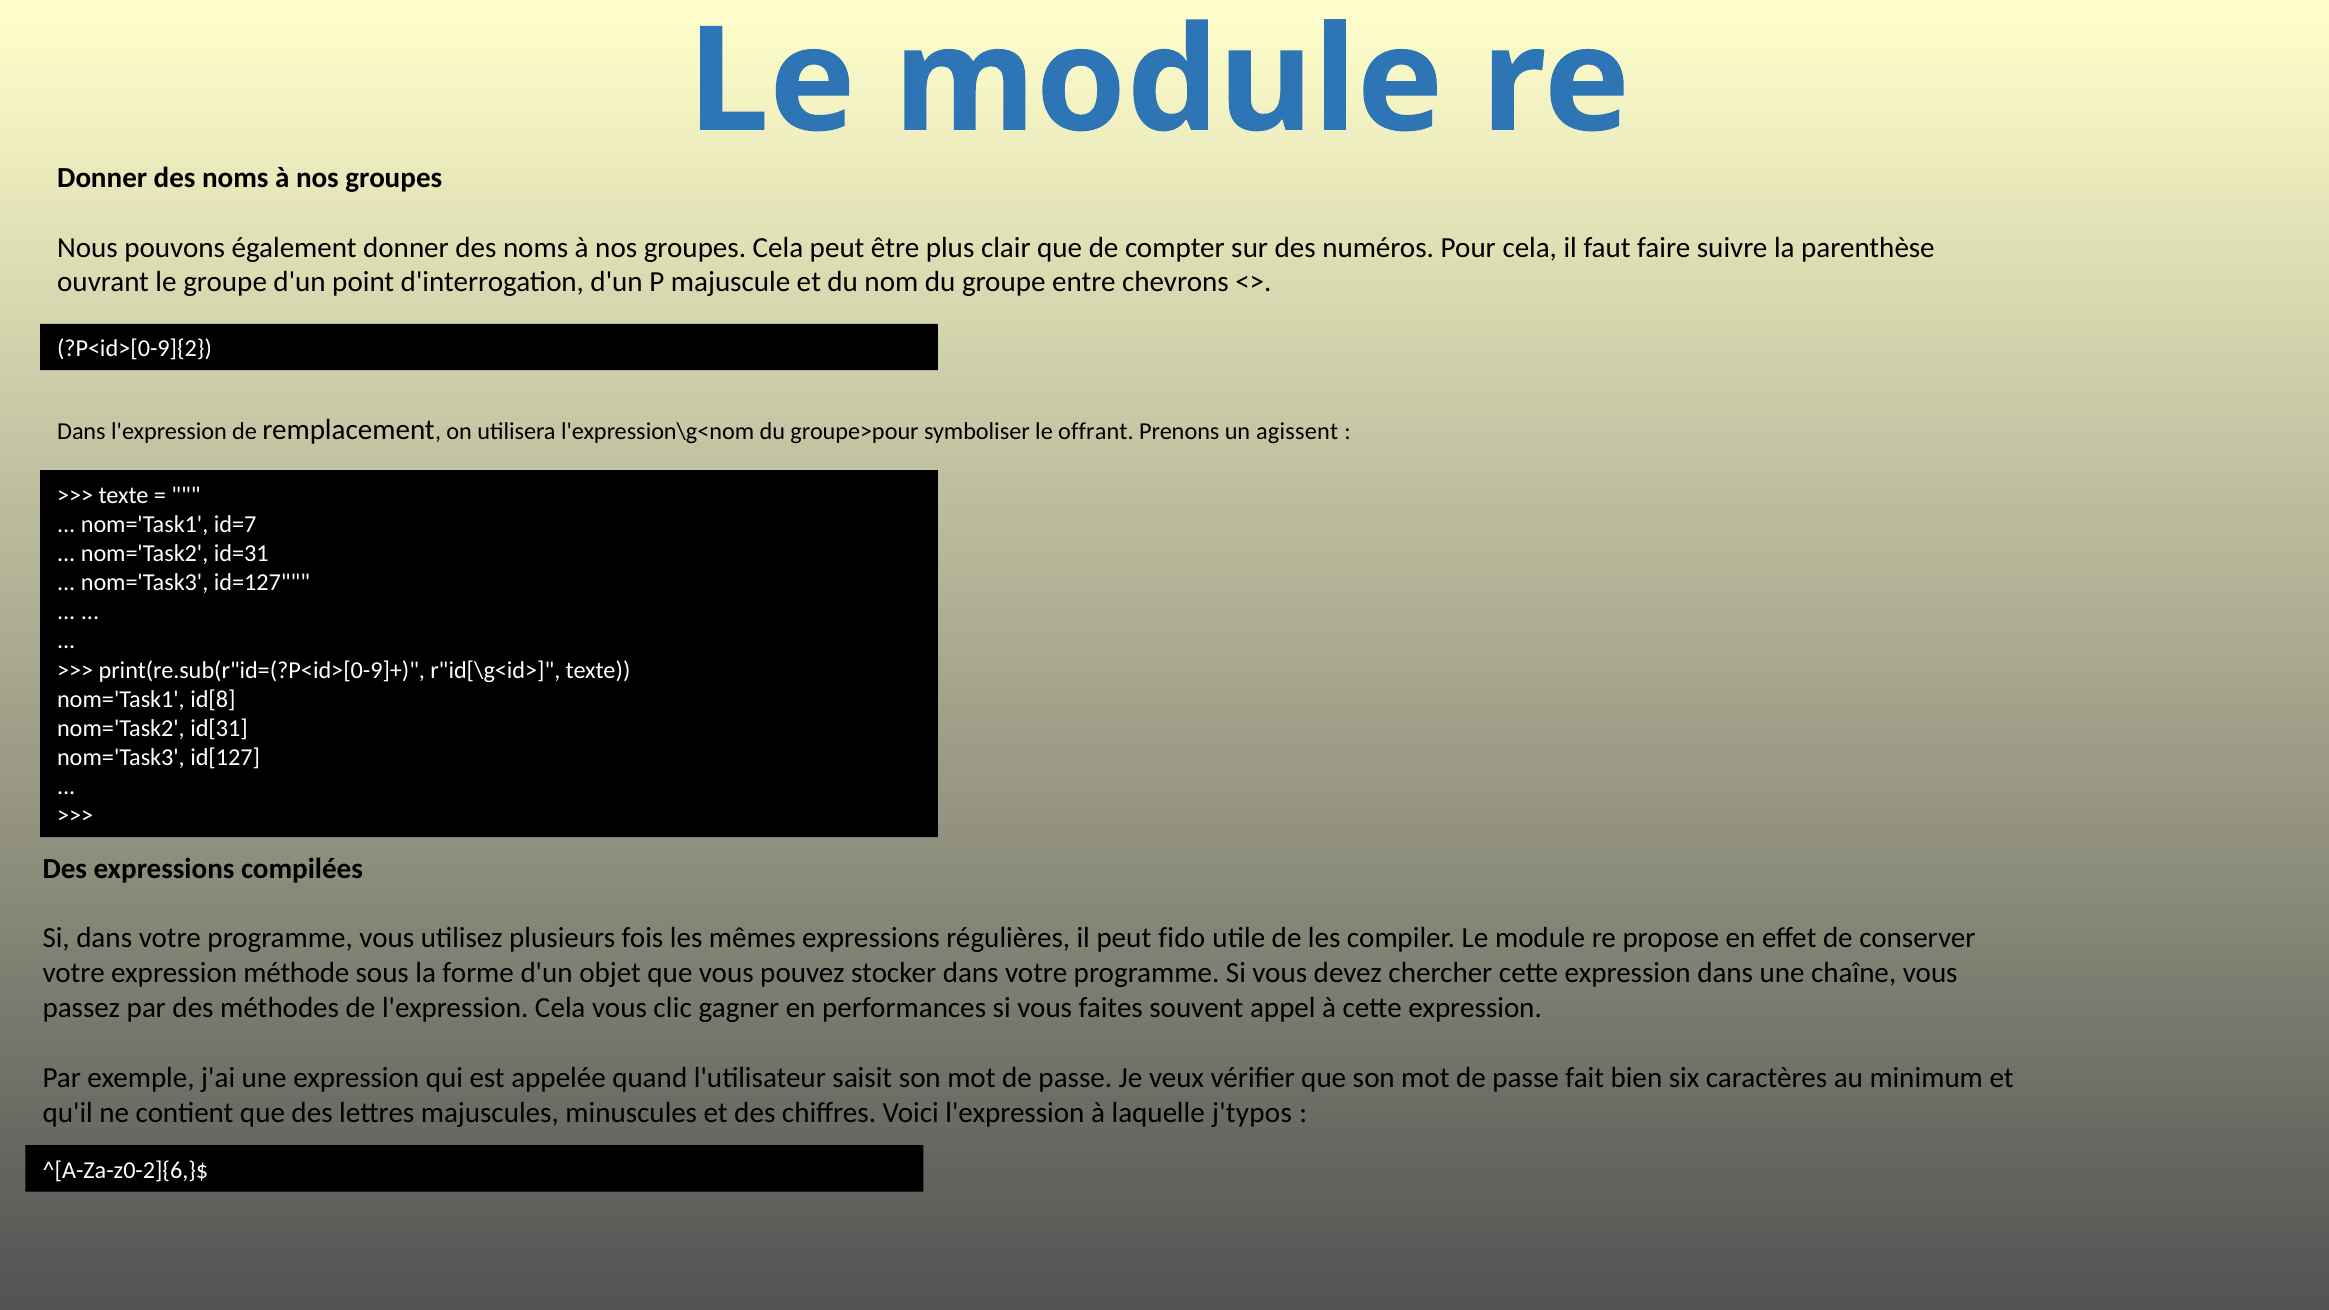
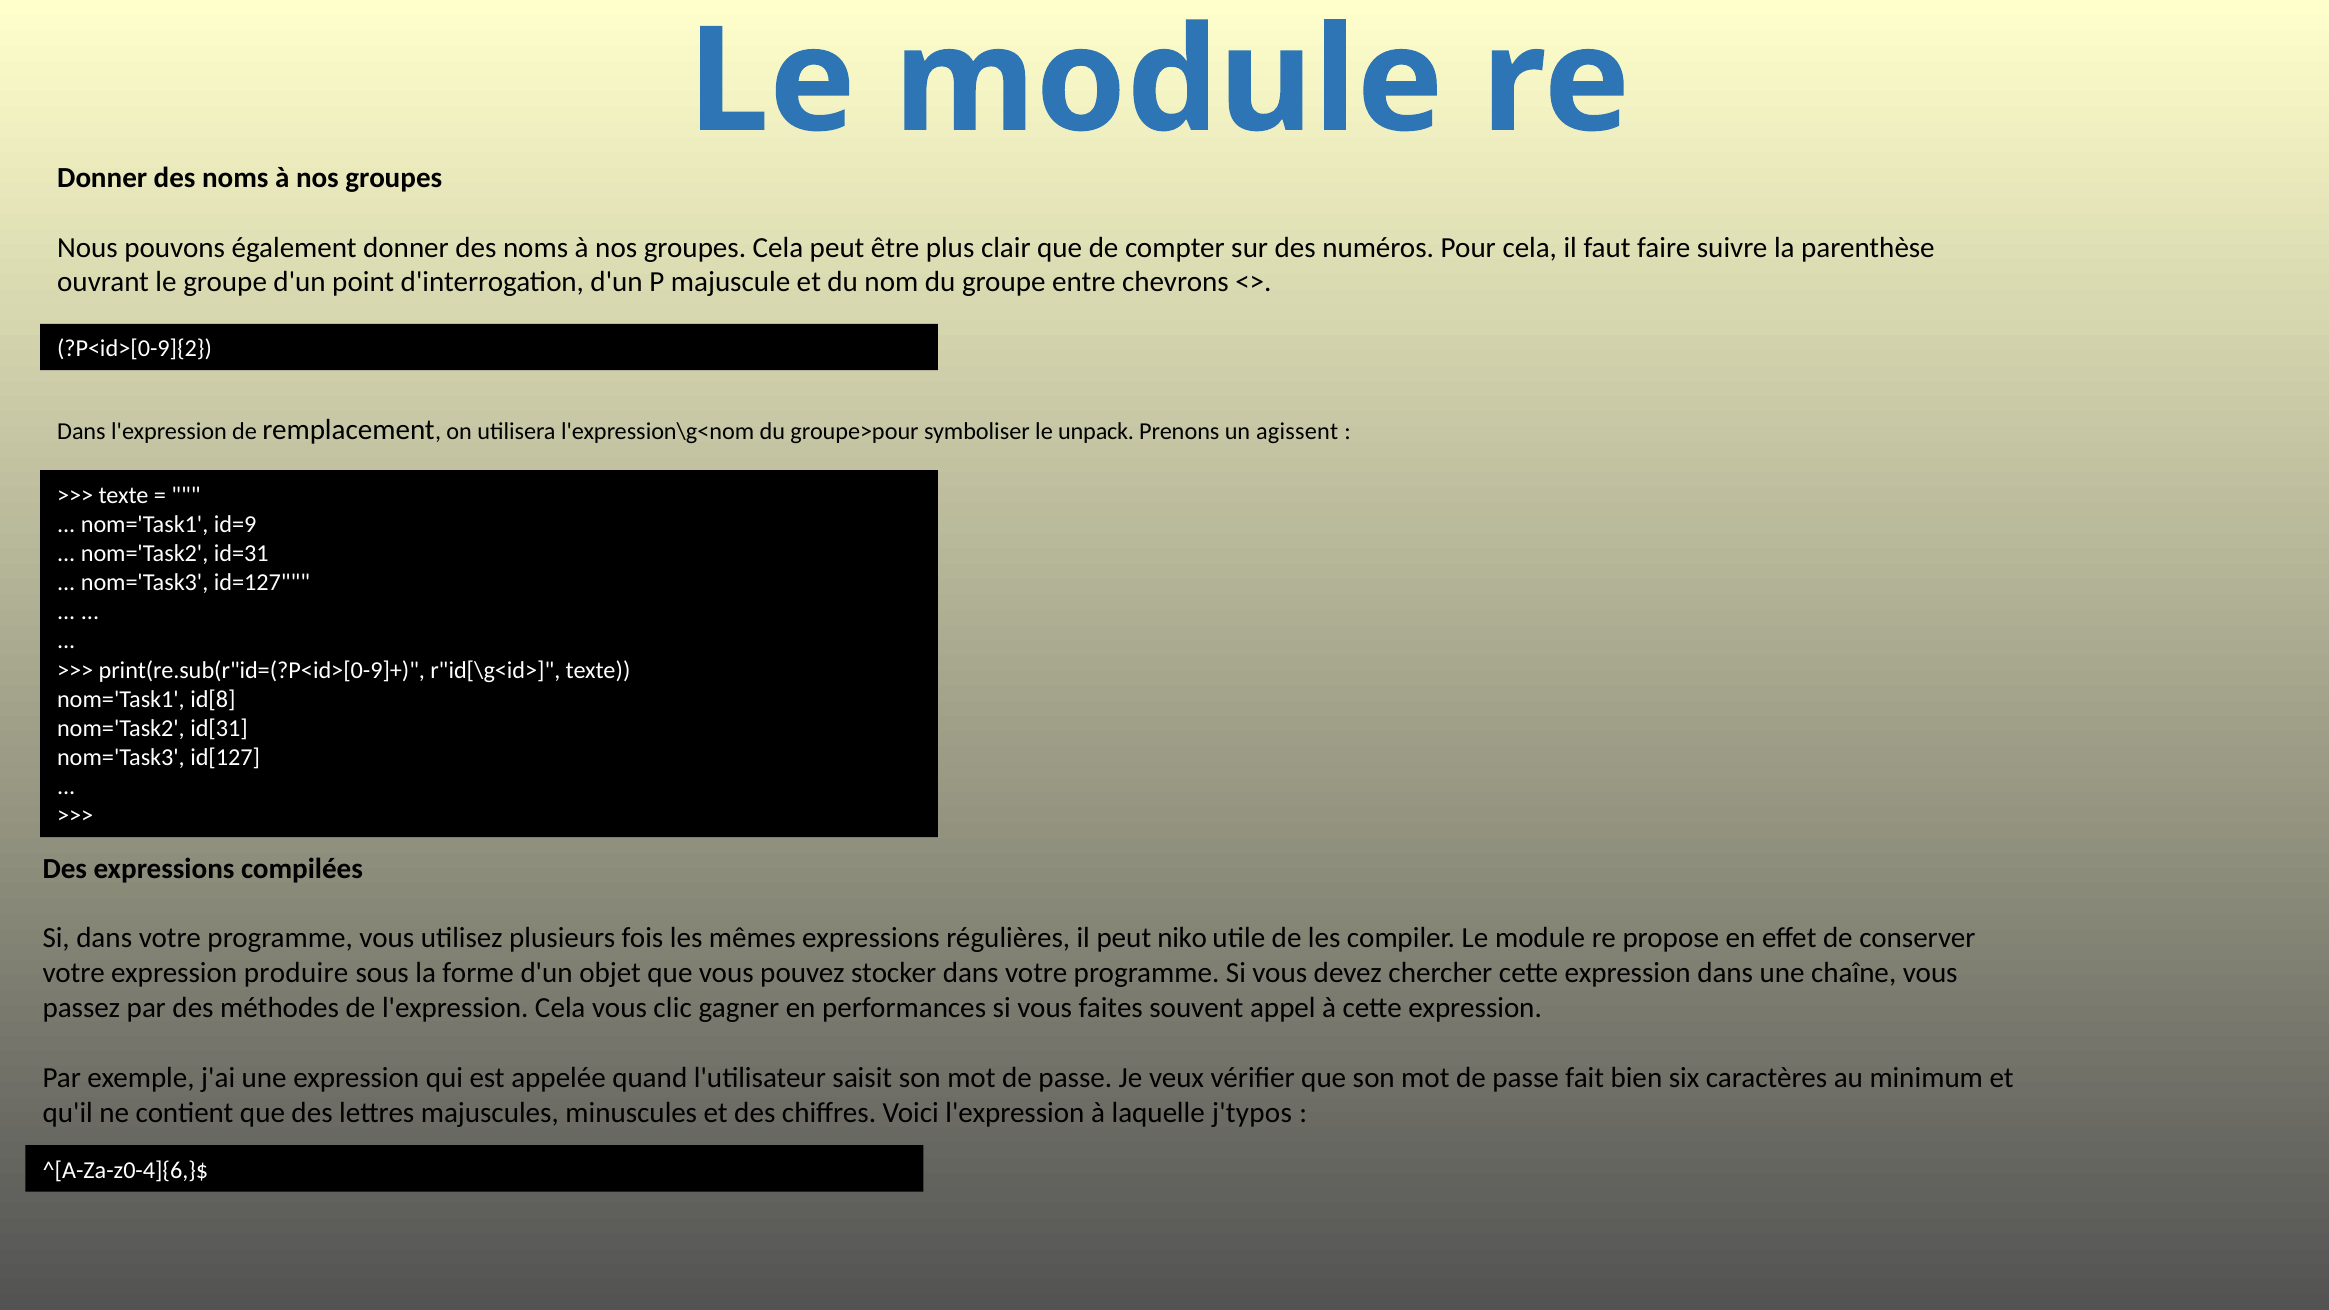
offrant: offrant -> unpack (1096, 432)
id=7: id=7 -> id=9 (235, 524)
fido: fido -> niko (1182, 938)
méthode: méthode -> produire (296, 973)
^[A-Za-z0-2]{6,}$: ^[A-Za-z0-2]{6,}$ -> ^[A-Za-z0-4]{6,}$ (125, 1170)
